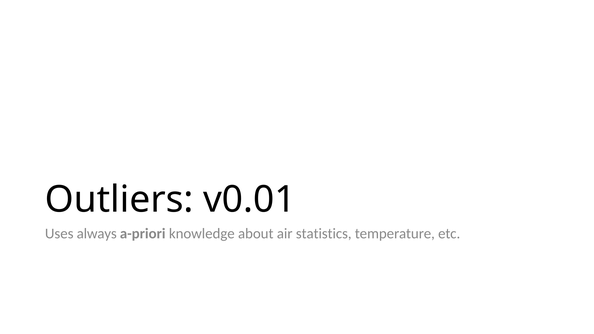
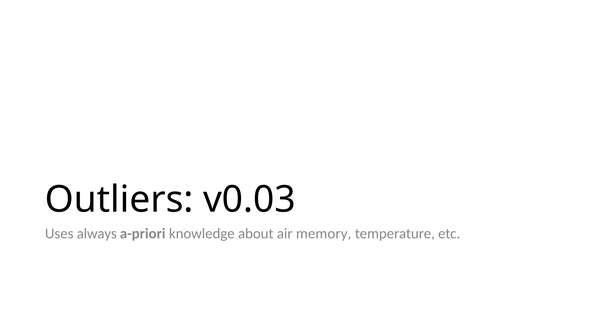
v0.01: v0.01 -> v0.03 (249, 200)
statistics: statistics -> memory (324, 234)
